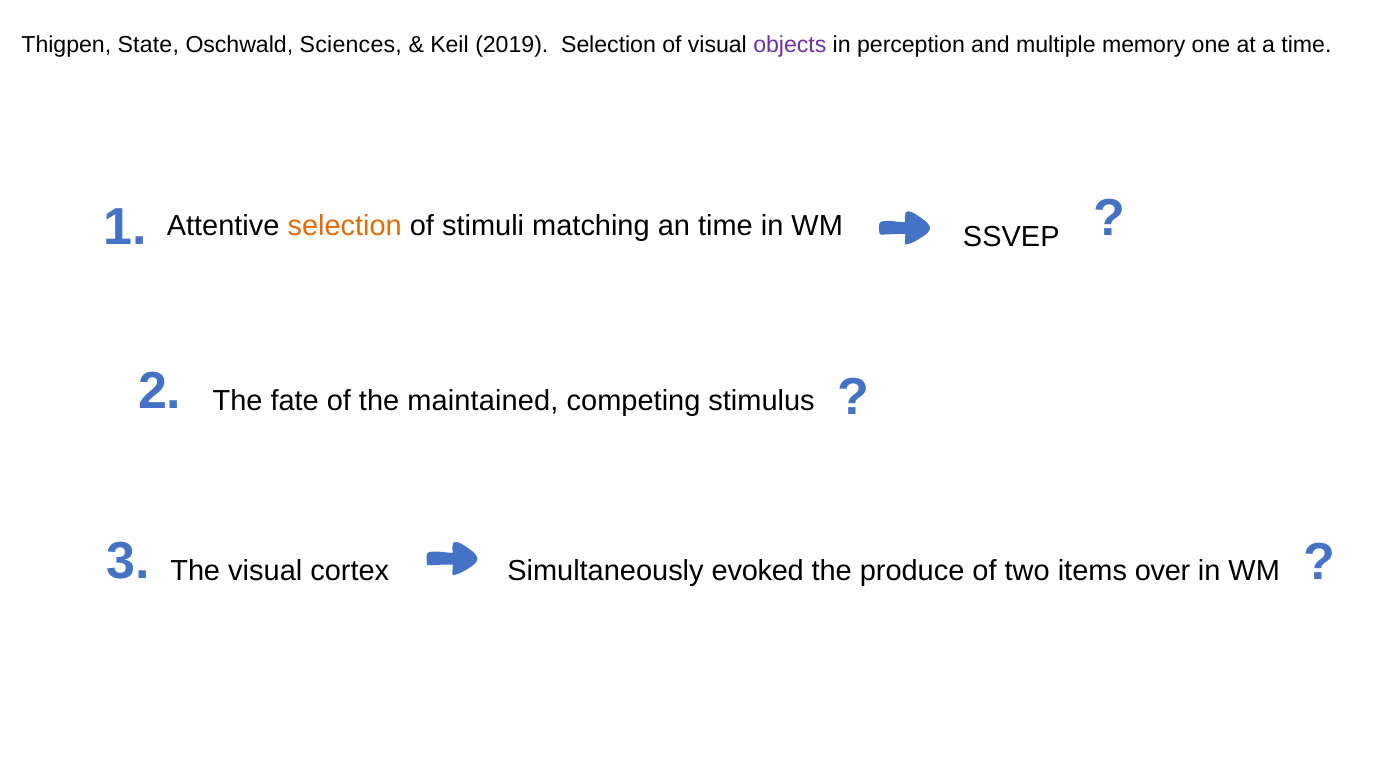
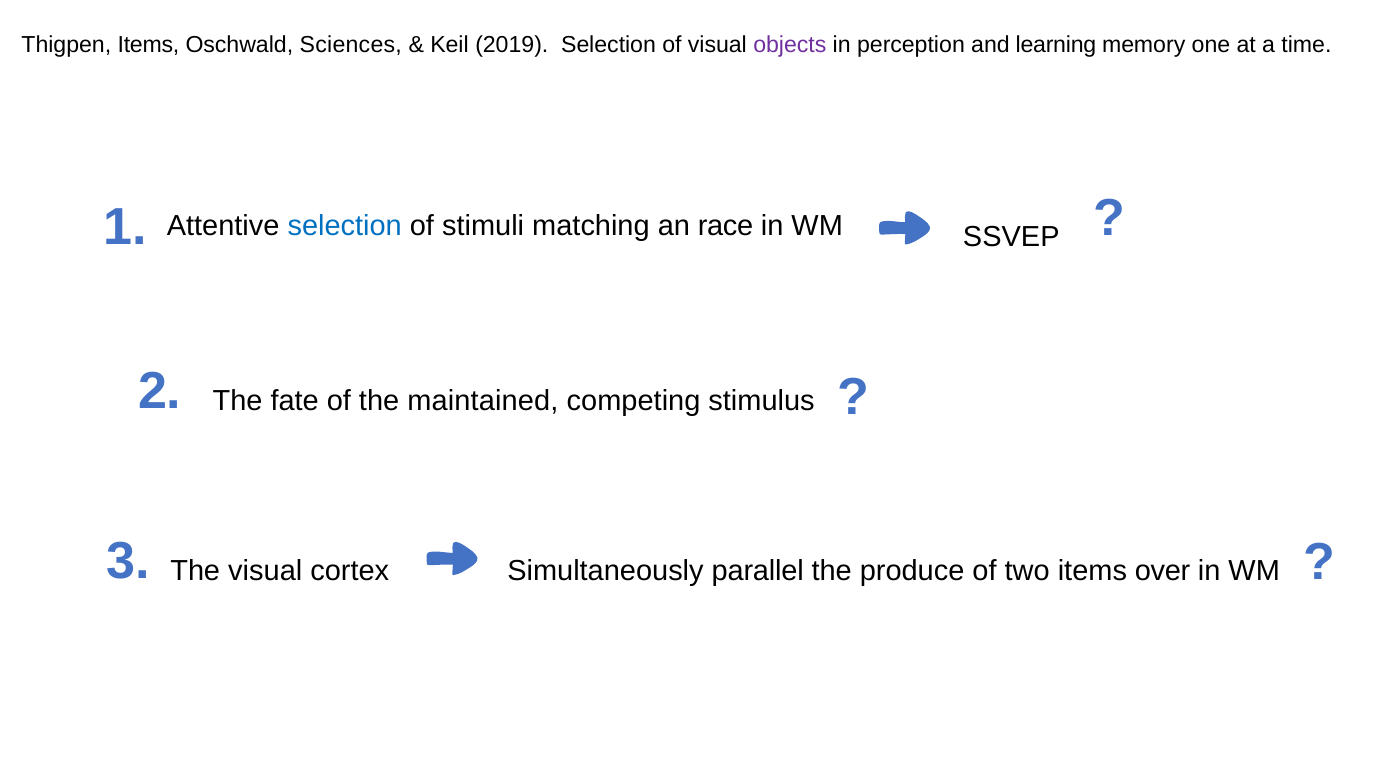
Thigpen State: State -> Items (148, 44)
multiple: multiple -> learning (1056, 44)
selection colour: orange -> blue (345, 226)
an time: time -> race (726, 226)
evoked: evoked -> parallel (758, 571)
